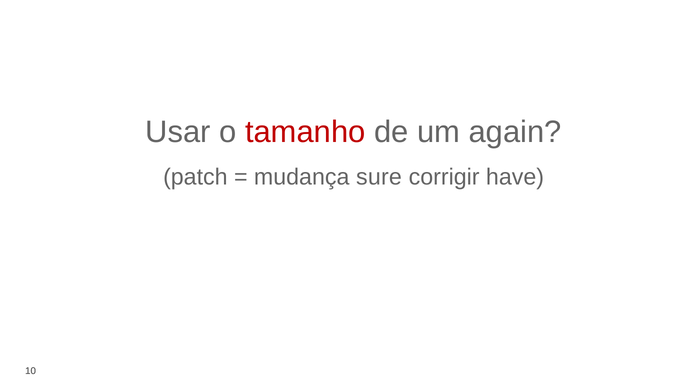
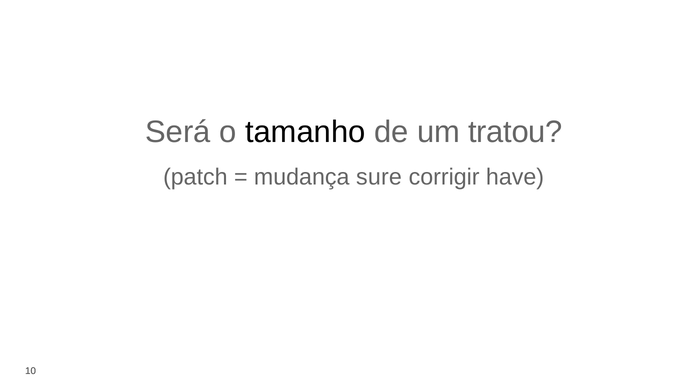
Usar: Usar -> Será (178, 132)
tamanho colour: red -> black (305, 132)
again: again -> tratou (515, 132)
